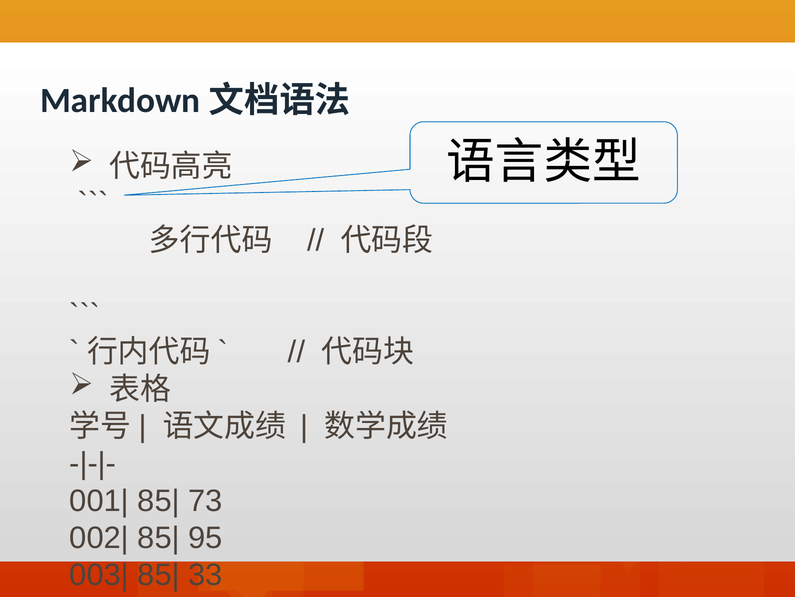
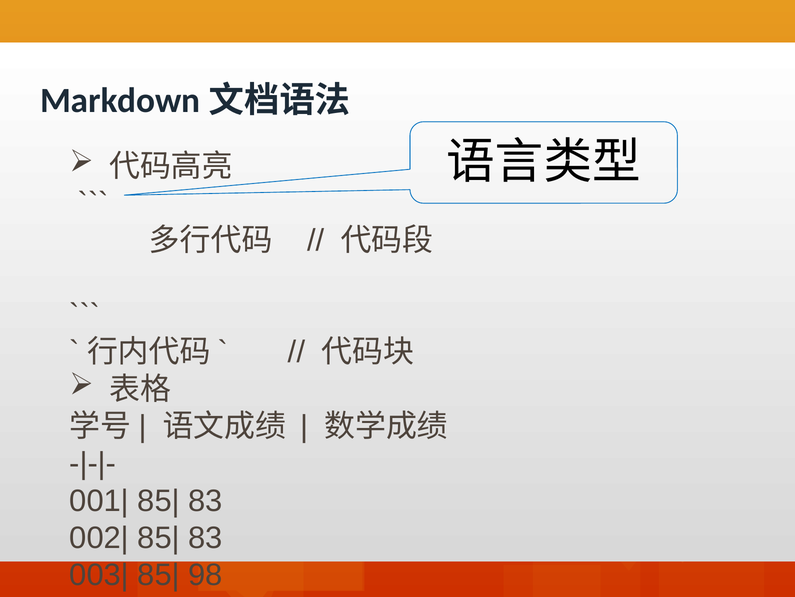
73: 73 -> 83 (205, 500)
95: 95 -> 83 (205, 537)
33: 33 -> 98 (205, 575)
